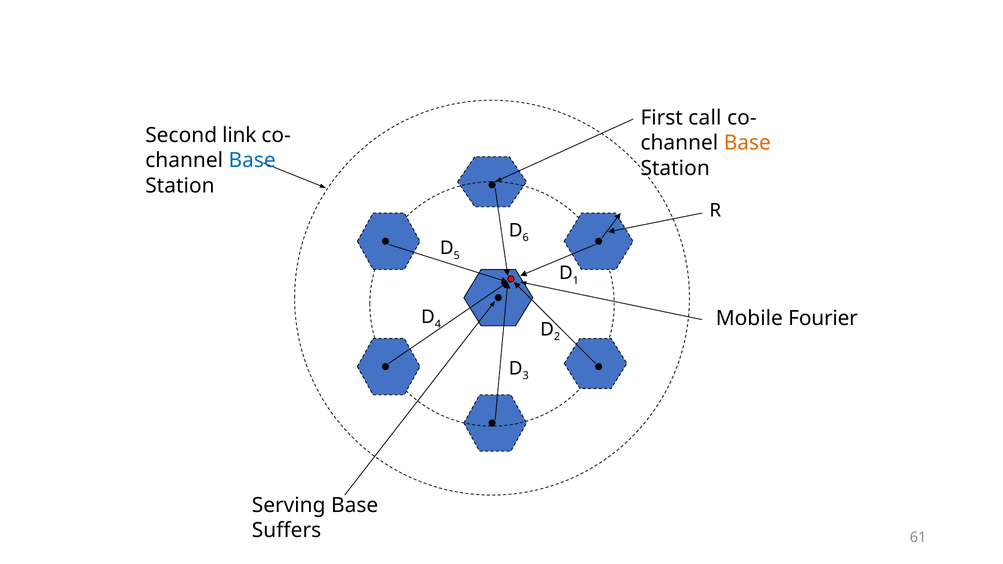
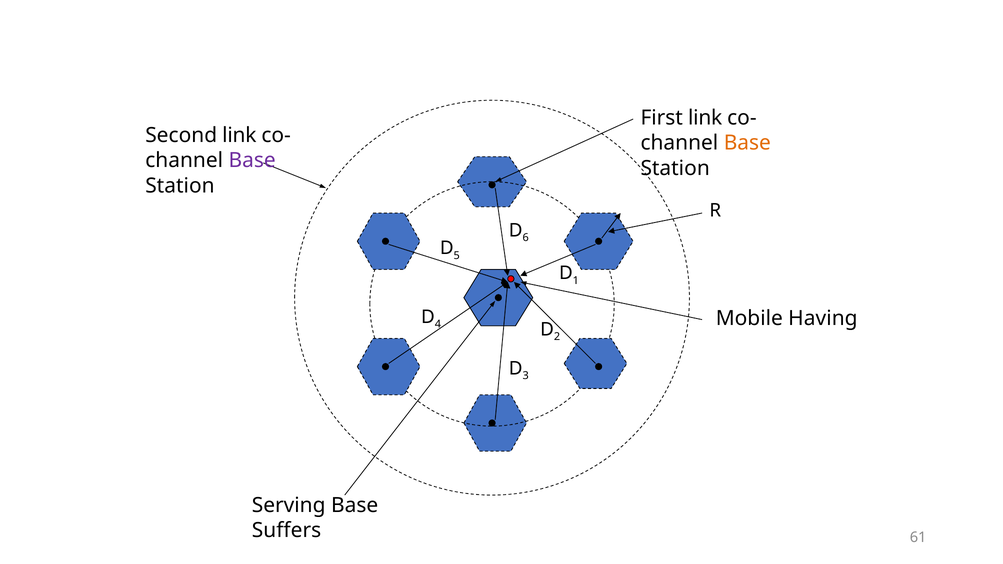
First call: call -> link (705, 118)
Base colour: blue -> purple (252, 161)
Fourier: Fourier -> Having (823, 319)
